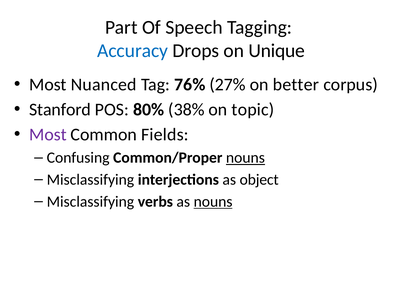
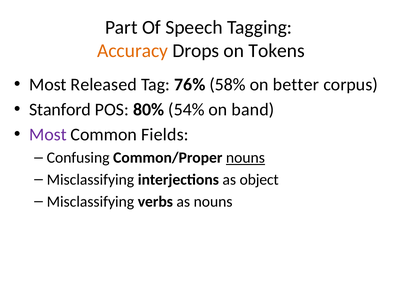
Accuracy colour: blue -> orange (133, 51)
Unique: Unique -> Tokens (277, 51)
Nuanced: Nuanced -> Released (104, 84)
27%: 27% -> 58% (228, 84)
38%: 38% -> 54% (186, 109)
topic: topic -> band (253, 109)
nouns underline: present -> none (213, 201)
